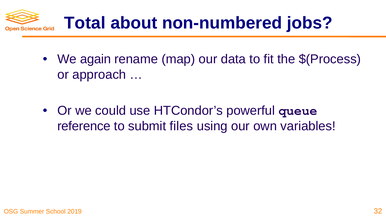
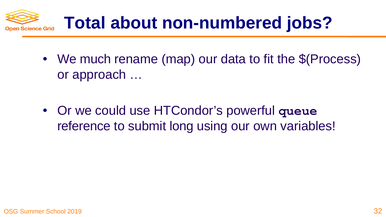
again: again -> much (95, 59)
files: files -> long (182, 126)
